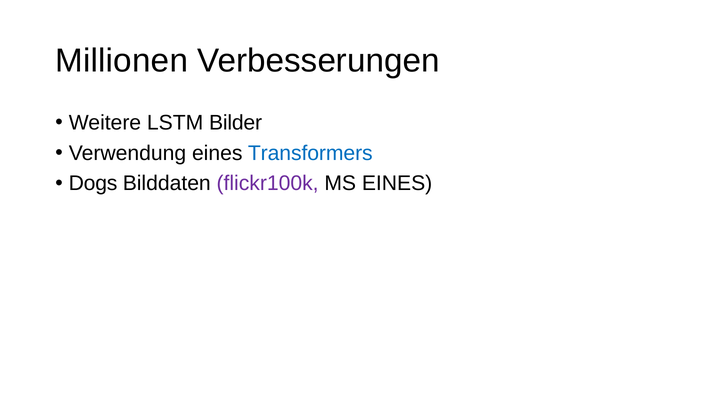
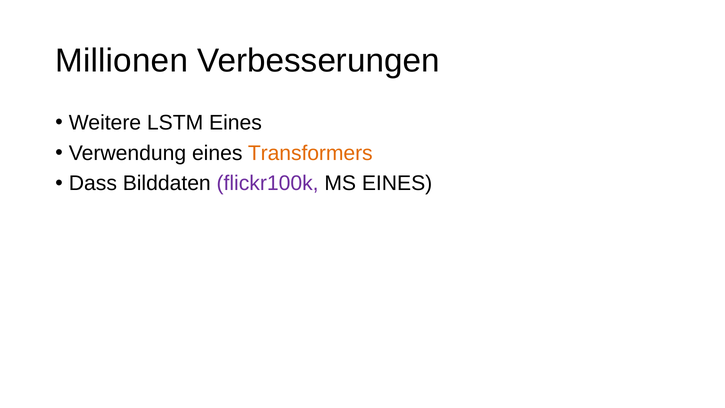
LSTM Bilder: Bilder -> Eines (235, 123)
Transformers colour: blue -> orange (310, 153)
Dogs: Dogs -> Dass (93, 183)
